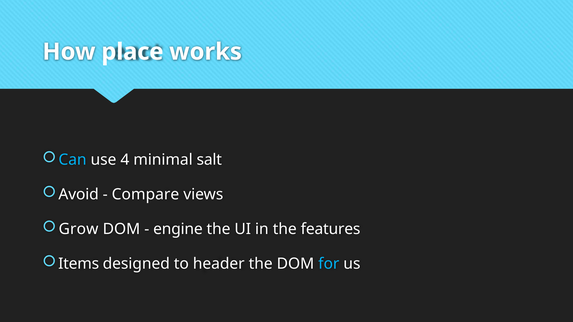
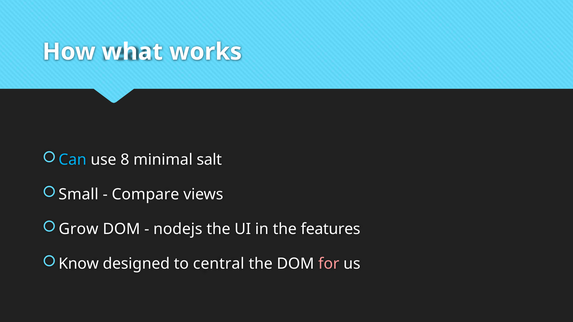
place: place -> what (132, 52)
4: 4 -> 8 (125, 160)
Avoid: Avoid -> Small (79, 195)
engine: engine -> nodejs (178, 229)
Items: Items -> Know (79, 264)
header: header -> central (219, 264)
for colour: light blue -> pink (329, 264)
